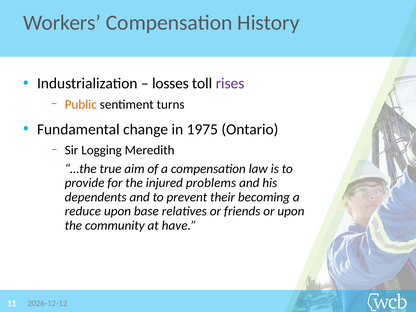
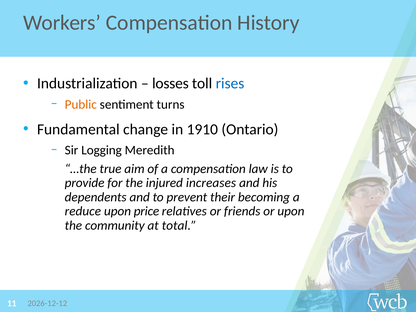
rises colour: purple -> blue (230, 84)
1975: 1975 -> 1910 (202, 129)
problems: problems -> increases (211, 183)
base: base -> price (146, 211)
have: have -> total (179, 225)
